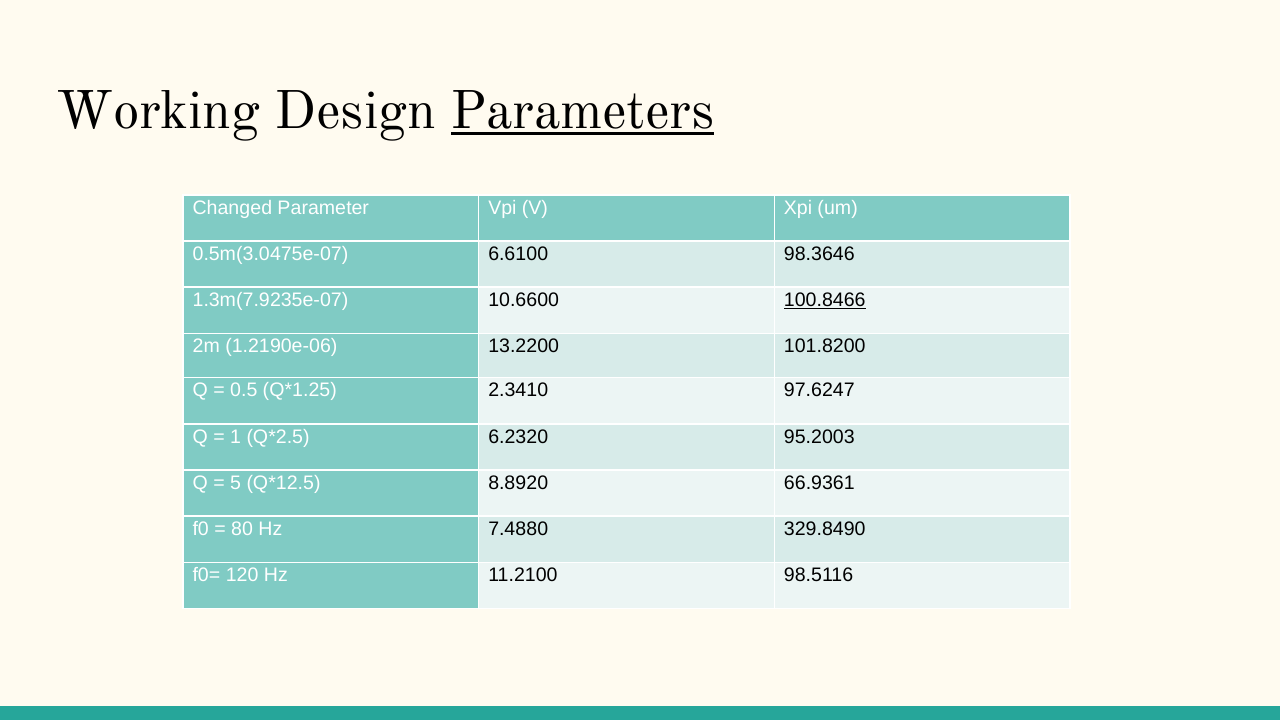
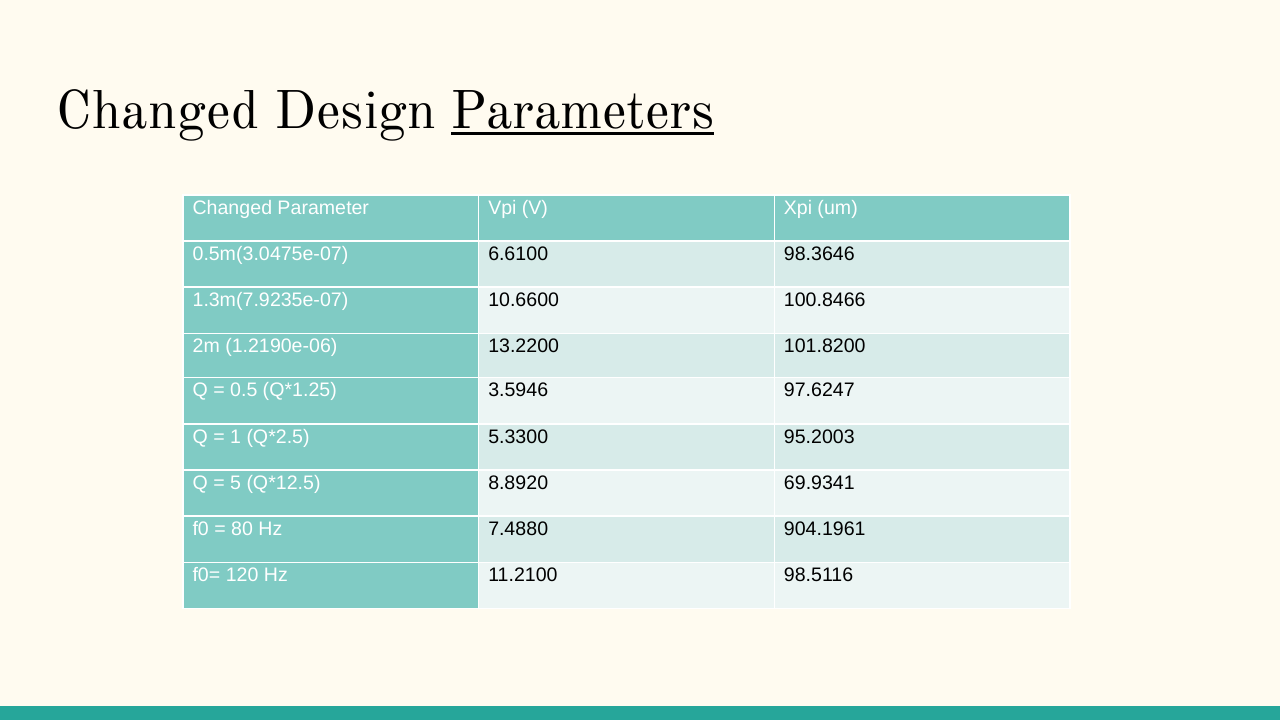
Working: Working -> Changed (158, 111)
100.8466 underline: present -> none (825, 300)
2.3410: 2.3410 -> 3.5946 (518, 390)
6.2320: 6.2320 -> 5.3300 (518, 437)
66.9361: 66.9361 -> 69.9341 (819, 483)
329.8490: 329.8490 -> 904.1961 (825, 529)
